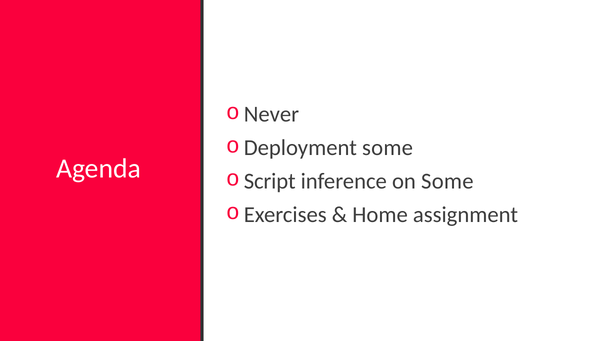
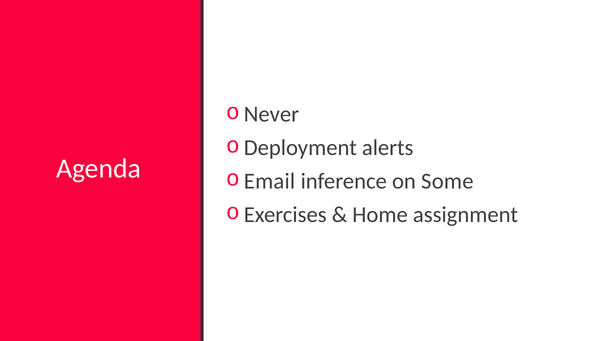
Deployment some: some -> alerts (388, 147)
Script: Script -> Email (270, 181)
